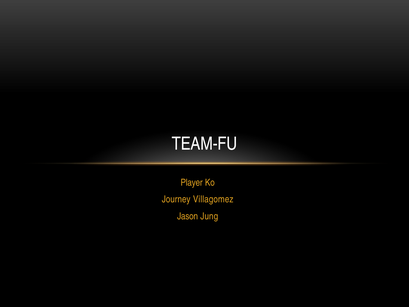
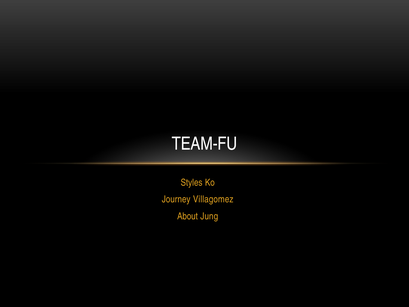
Player: Player -> Styles (192, 182)
Jason: Jason -> About (188, 216)
